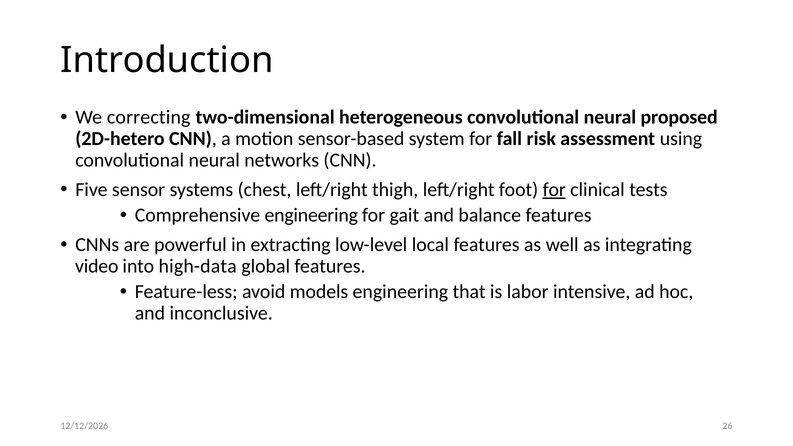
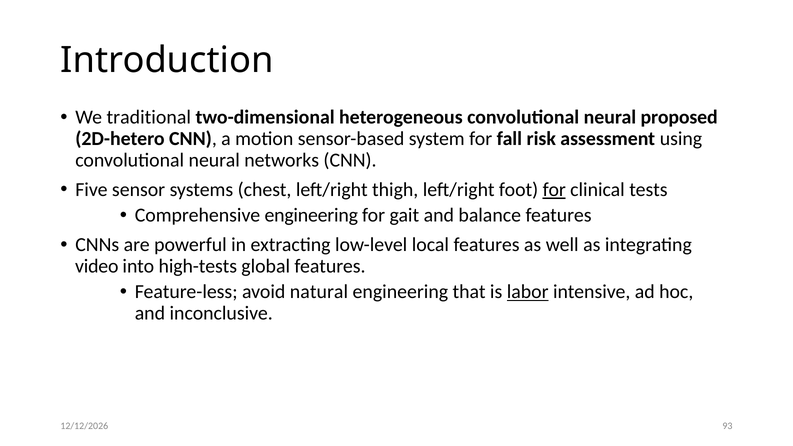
correcting: correcting -> traditional (149, 117)
high-data: high-data -> high-tests (198, 266)
models: models -> natural (319, 292)
labor underline: none -> present (528, 292)
26: 26 -> 93 (727, 426)
